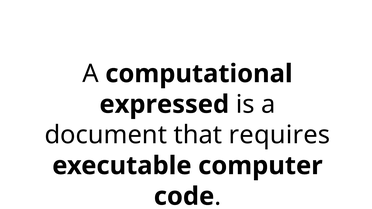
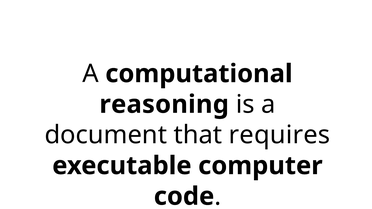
expressed: expressed -> reasoning (164, 105)
